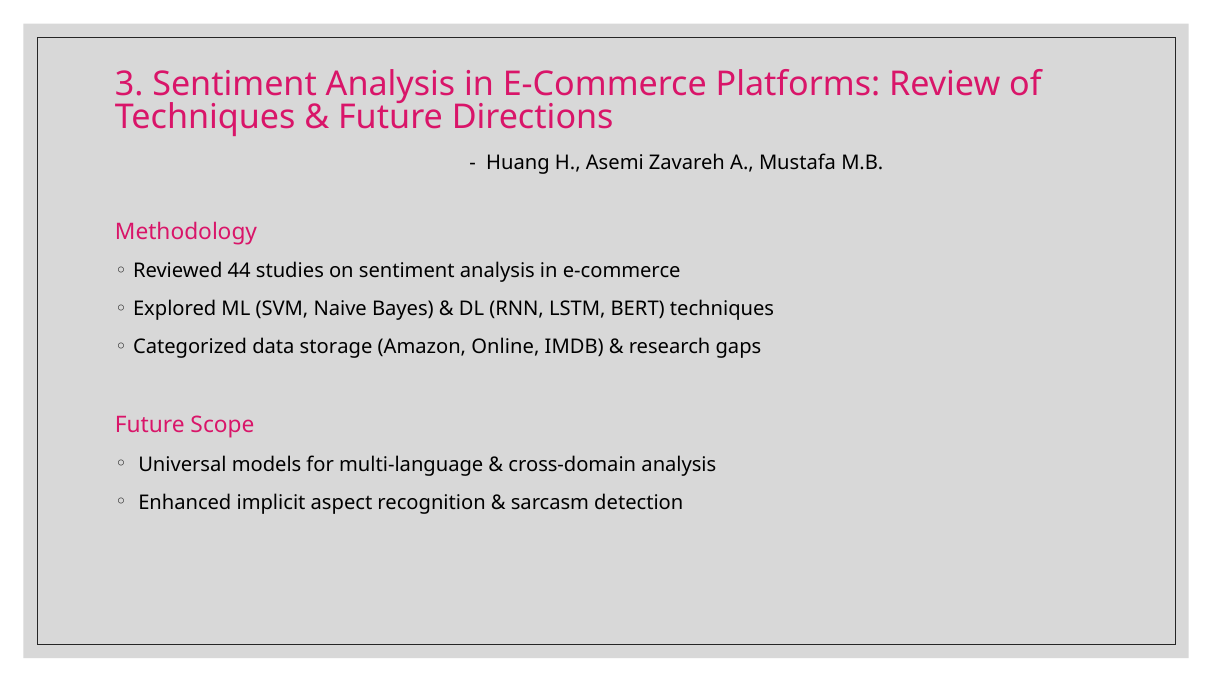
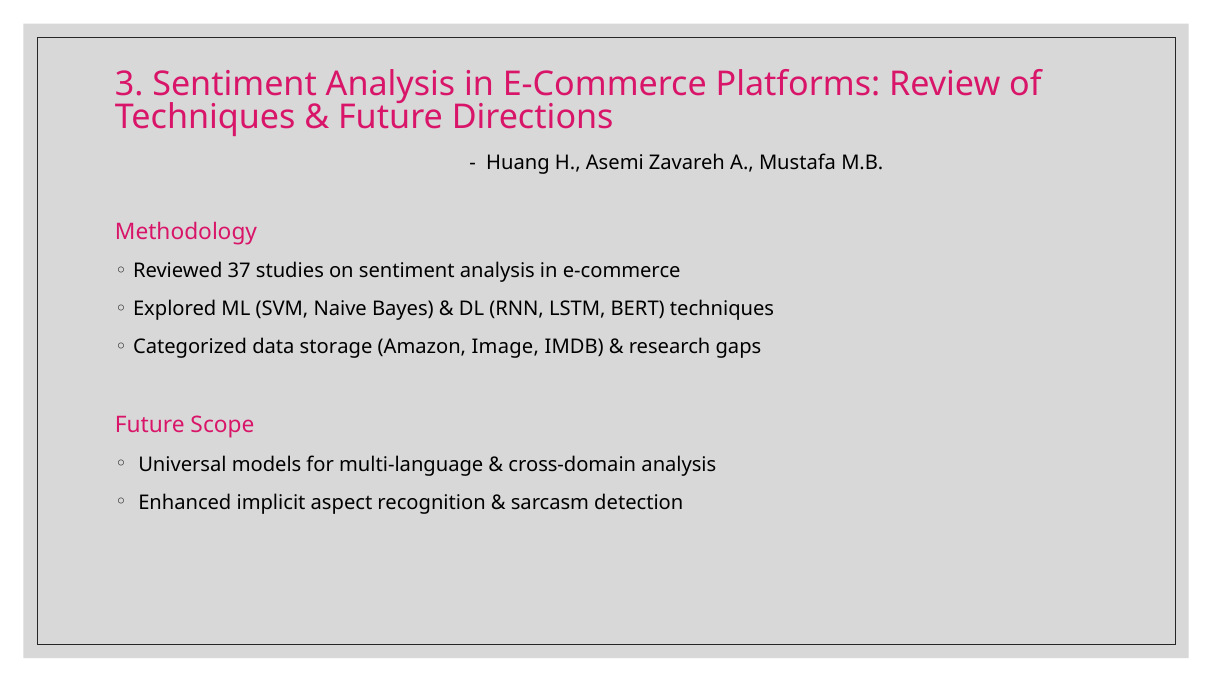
44: 44 -> 37 (239, 271)
Online: Online -> Image (505, 347)
